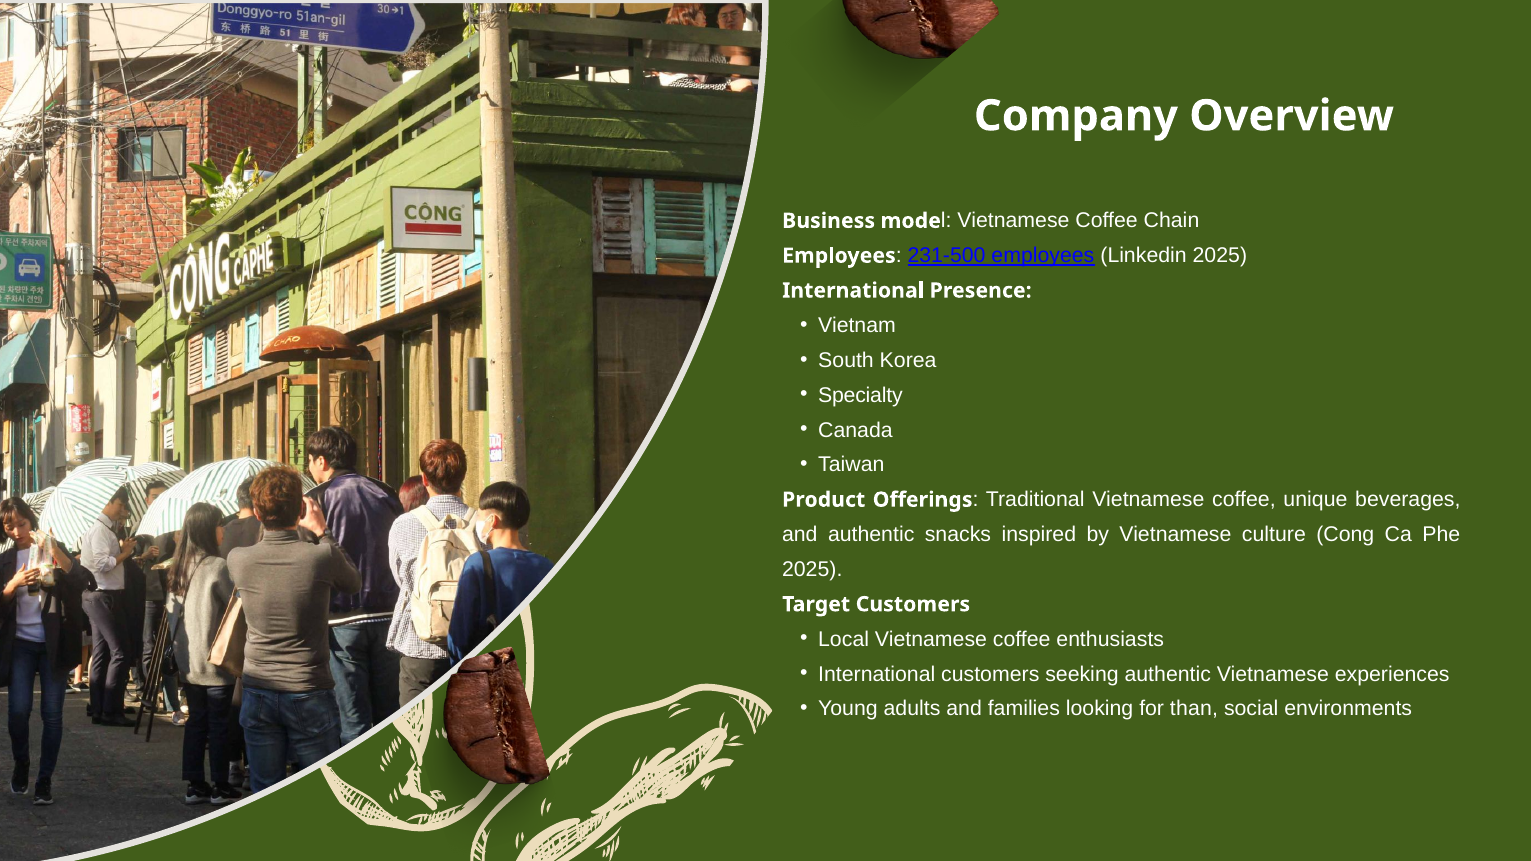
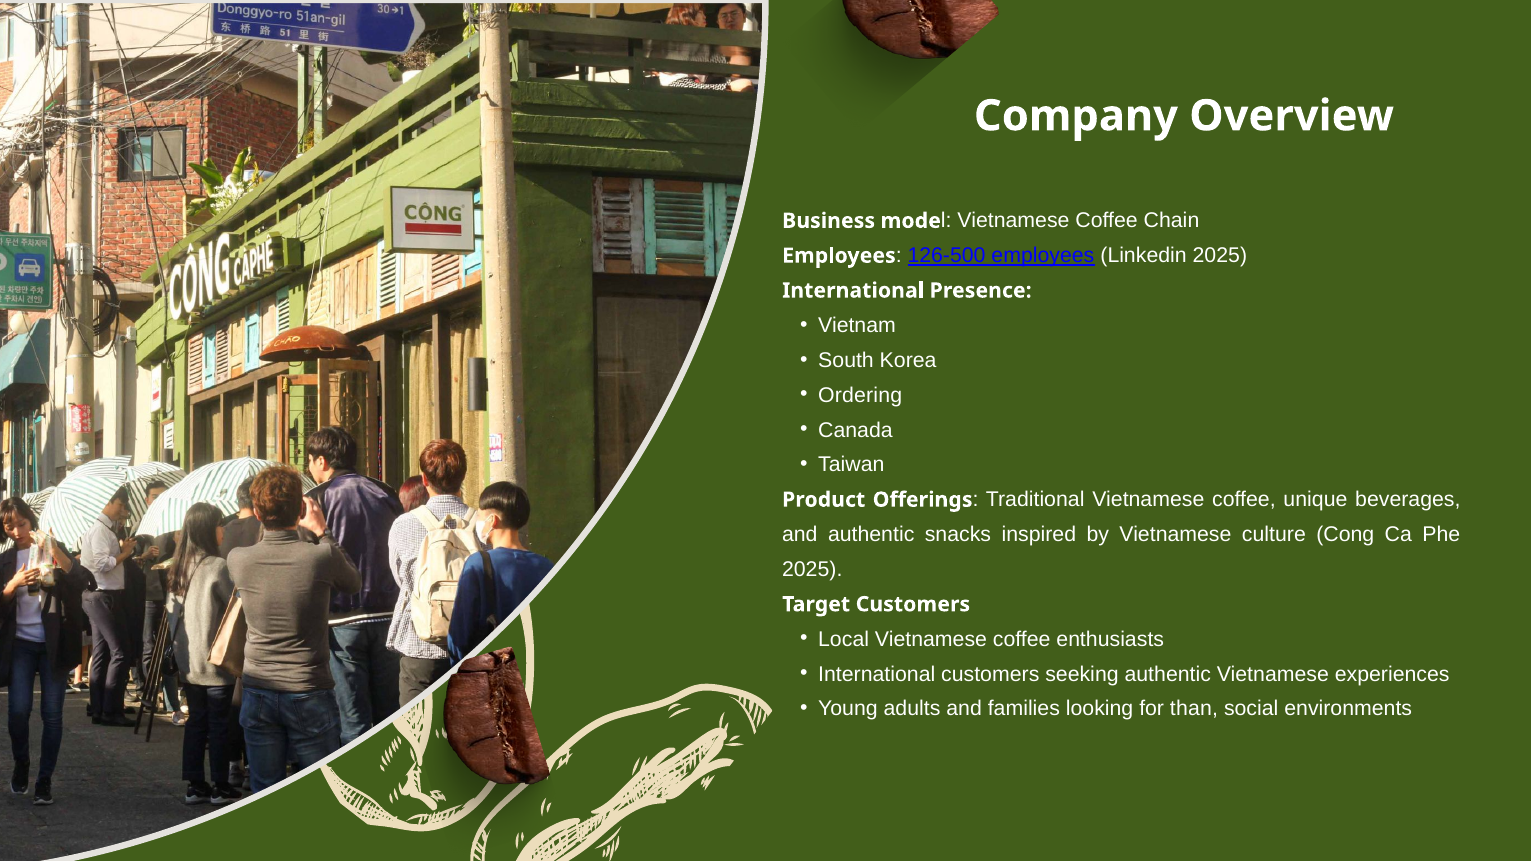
231-500: 231-500 -> 126-500 (946, 256)
Specialty: Specialty -> Ordering (860, 395)
